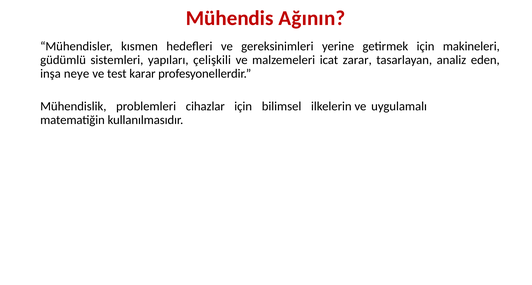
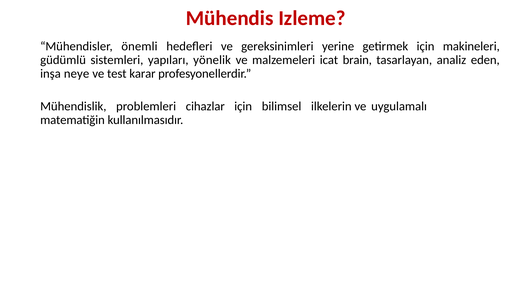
Ağının: Ağının -> Izleme (312, 18)
kısmen: kısmen -> önemli (139, 46)
çelişkili: çelişkili -> yönelik (212, 60)
zarar: zarar -> brain (357, 60)
